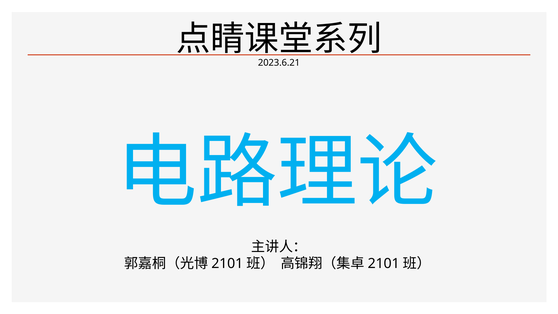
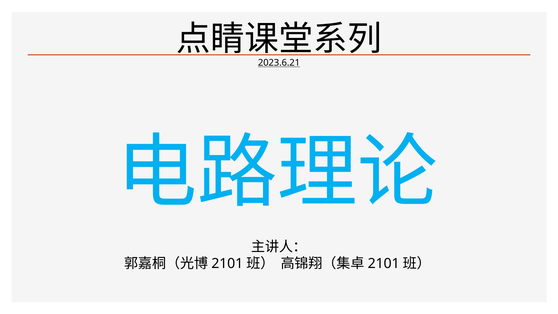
2023.6.21 underline: none -> present (279, 63)
